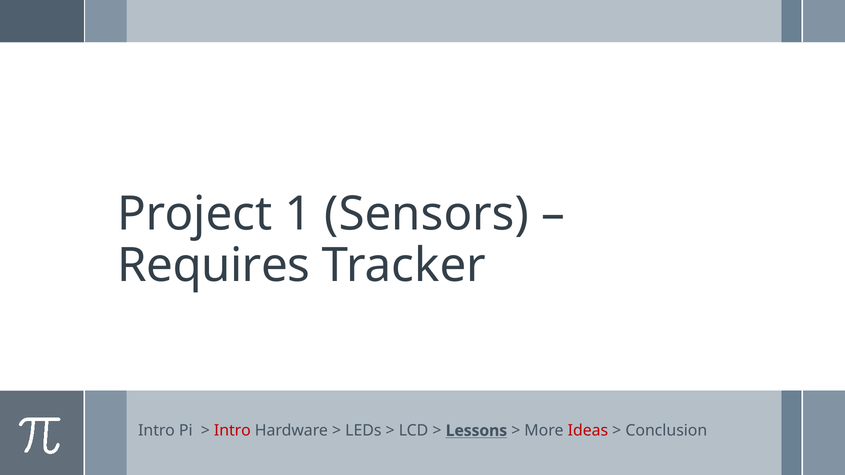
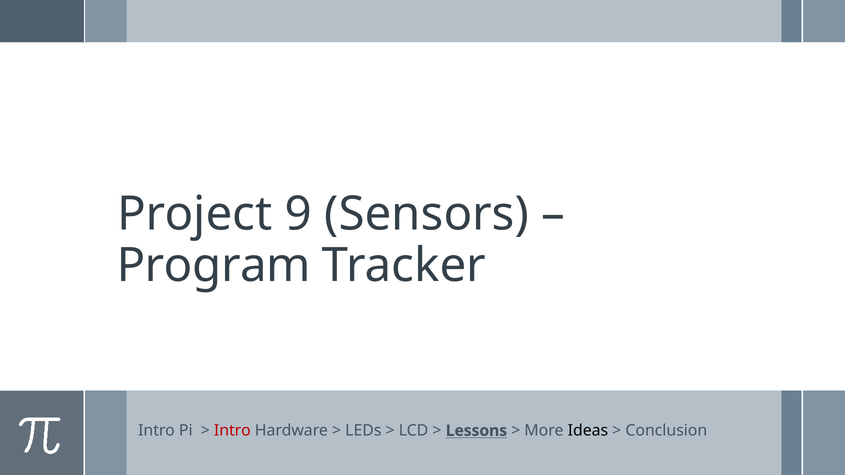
1: 1 -> 9 (298, 214)
Requires: Requires -> Program (214, 266)
Ideas colour: red -> black (588, 431)
